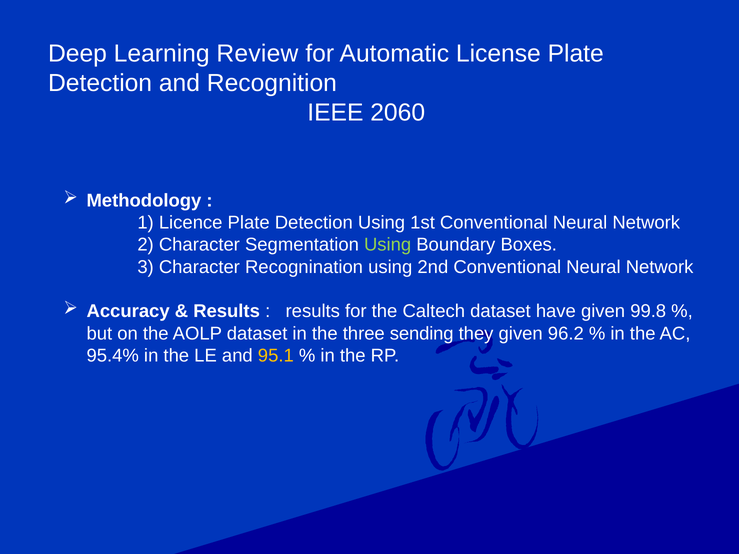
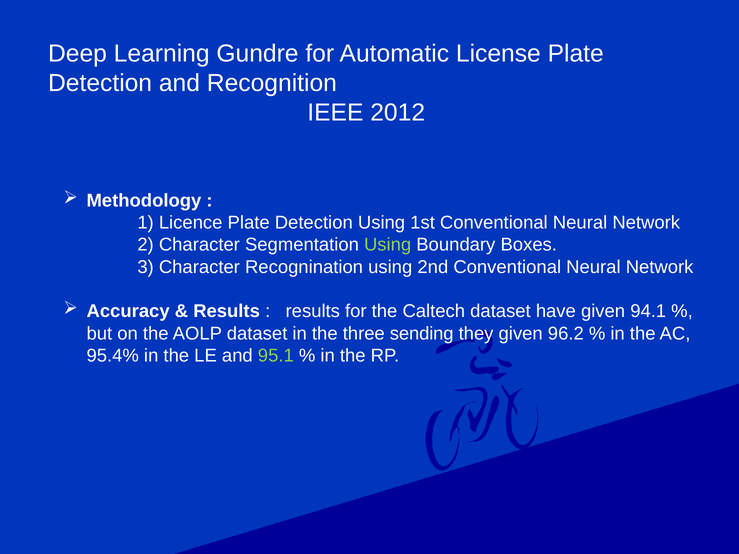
Review: Review -> Gundre (258, 54)
2060: 2060 -> 2012 (398, 113)
99.8: 99.8 -> 94.1 (648, 311)
95.1 colour: yellow -> light green (276, 356)
